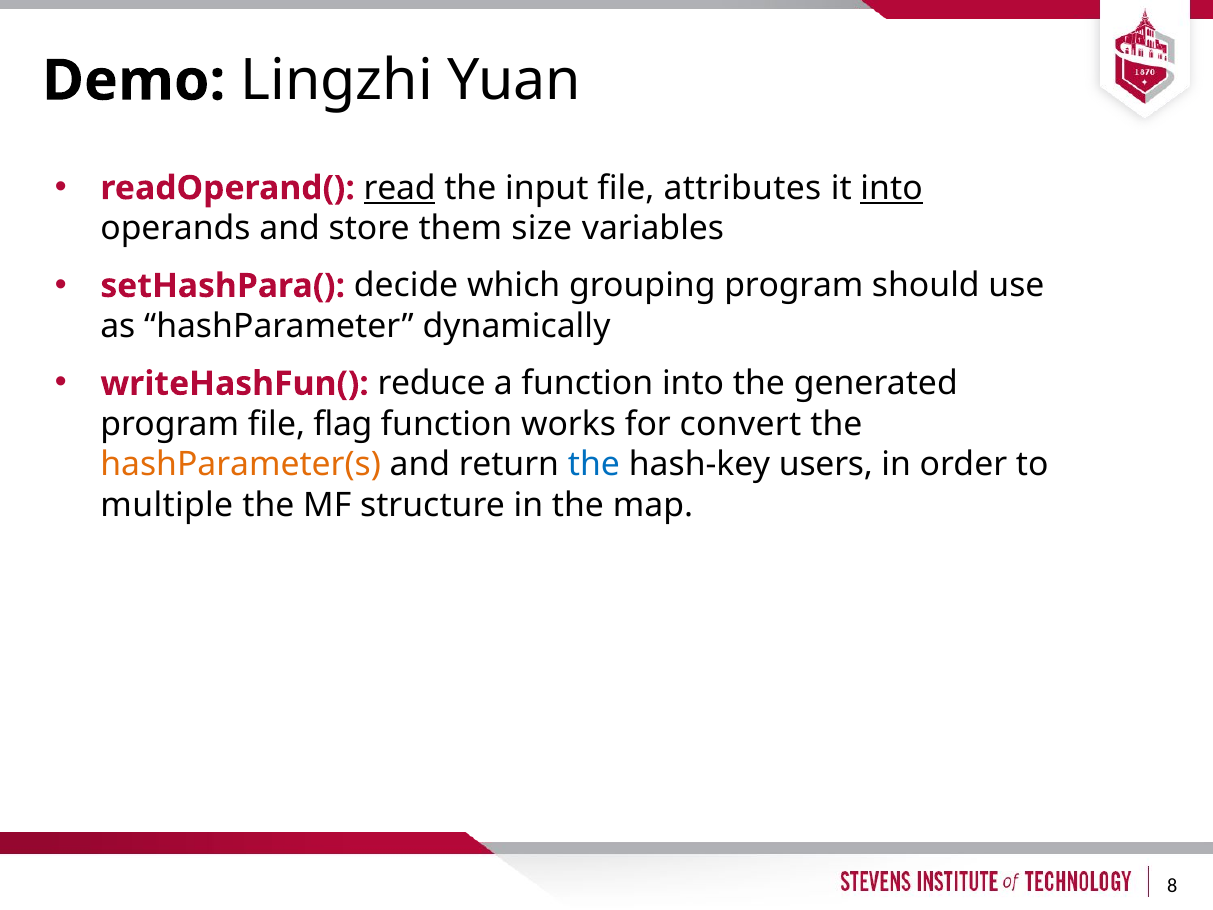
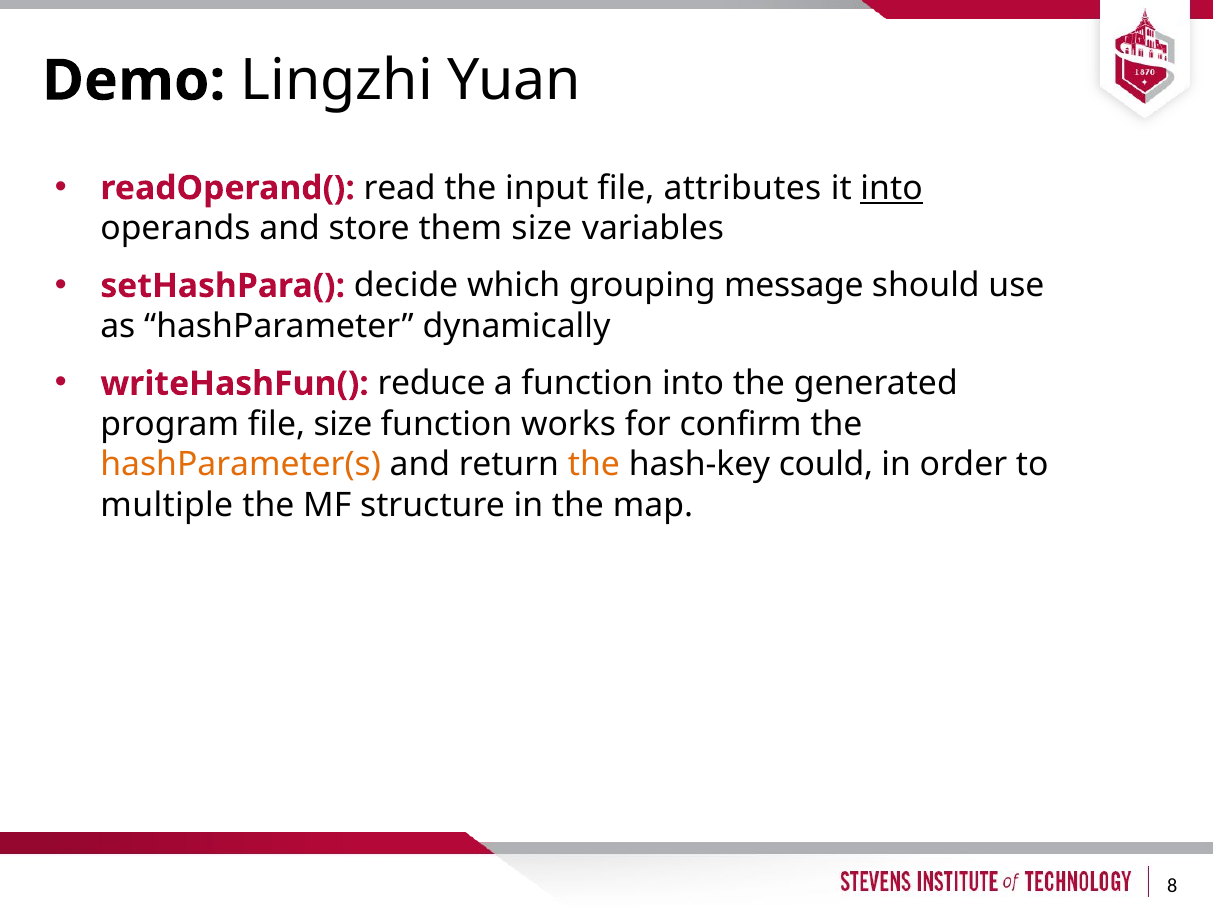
read underline: present -> none (400, 188)
grouping program: program -> message (794, 286)
file flag: flag -> size (343, 424)
convert: convert -> confirm (741, 424)
the colour: blue -> orange (594, 464)
users: users -> could (826, 464)
